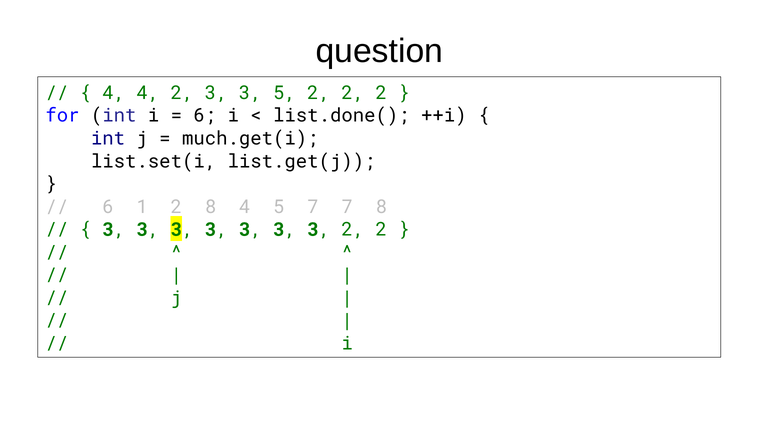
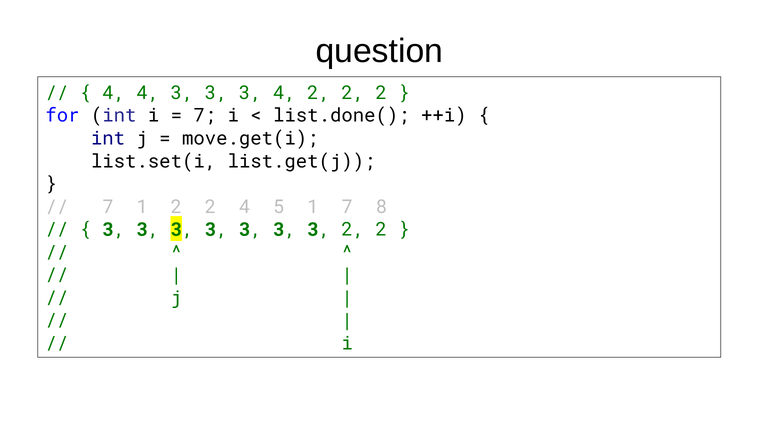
4 2: 2 -> 3 (182, 93)
3 5: 5 -> 4 (284, 93)
6: 6 -> 7 (205, 116)
much.get(i: much.get(i -> move.get(i (250, 138)
6: 6 -> 7 (108, 207)
8: 8 -> 2 (210, 207)
5 7: 7 -> 1 (313, 207)
